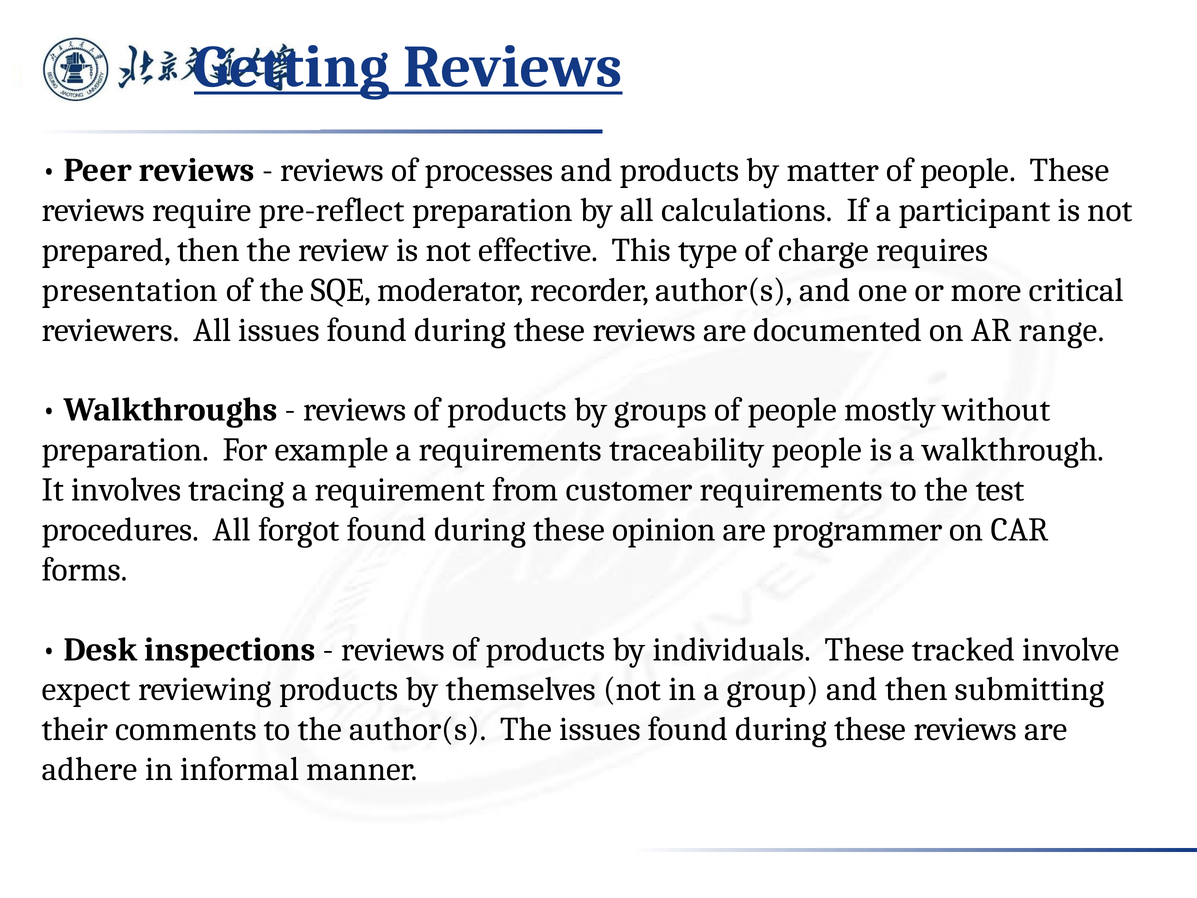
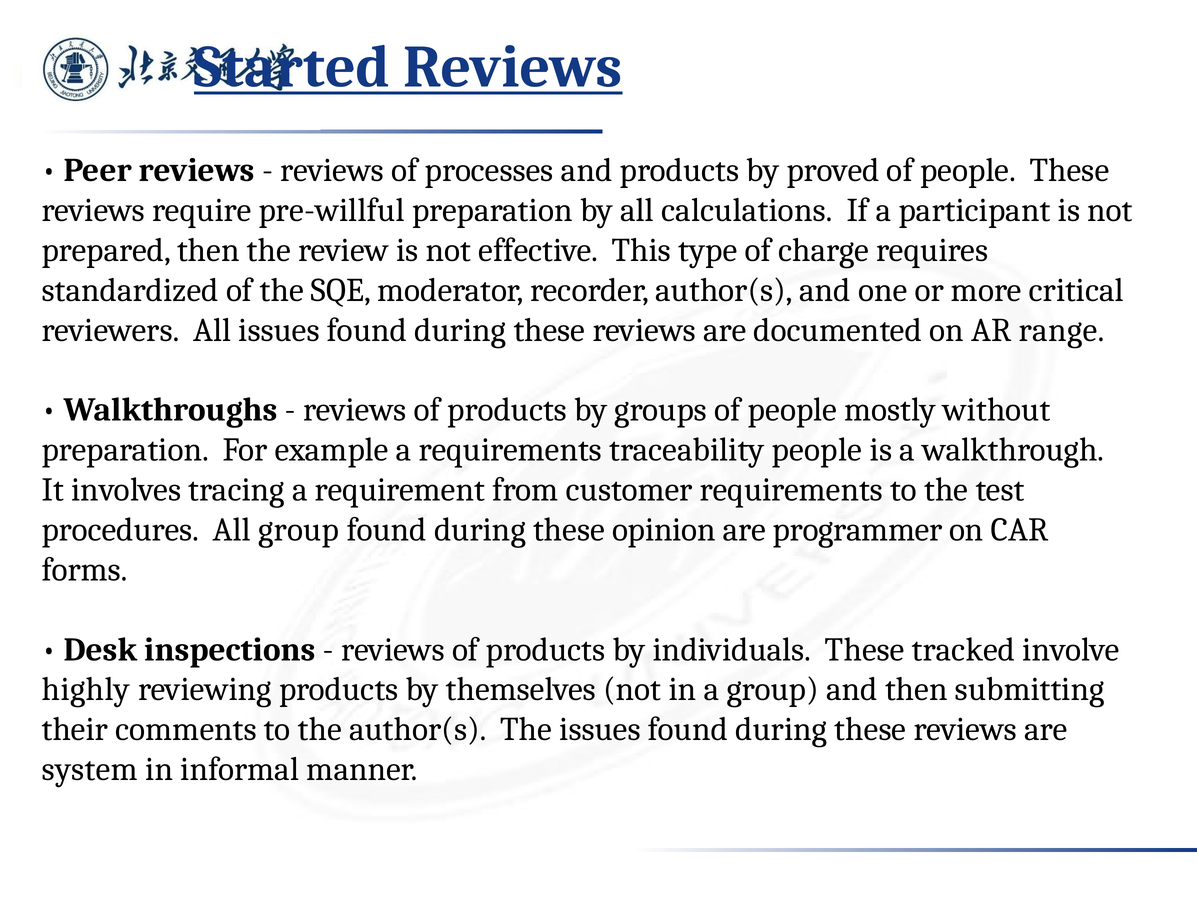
Getting: Getting -> Started (292, 67)
matter: matter -> proved (833, 170)
pre-reflect: pre-reflect -> pre-willful (332, 210)
presentation: presentation -> standardized (130, 290)
All forgot: forgot -> group (299, 530)
expect: expect -> highly (86, 689)
adhere: adhere -> system (90, 769)
